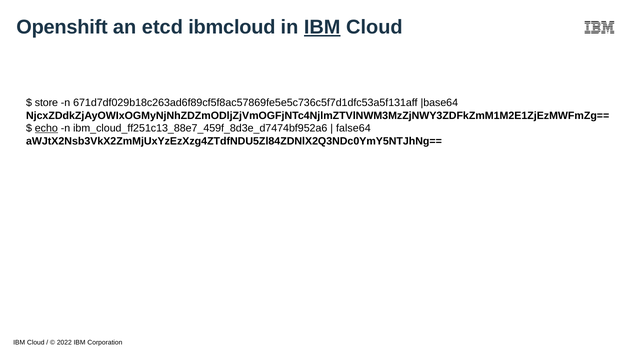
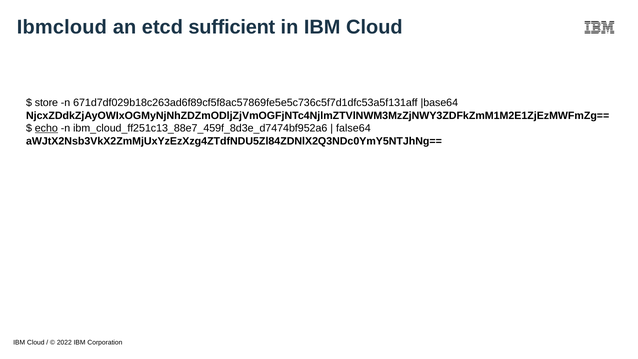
Openshift: Openshift -> Ibmcloud (62, 27)
ibmcloud: ibmcloud -> sufficient (232, 27)
IBM underline: present -> none (322, 27)
